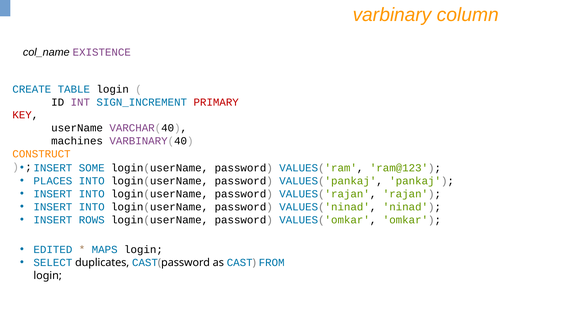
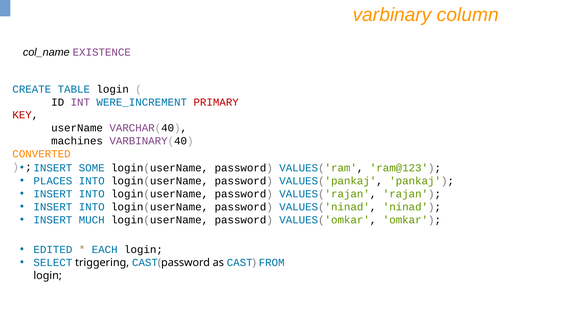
SIGN_INCREMENT: SIGN_INCREMENT -> WERE_INCREMENT (142, 102)
CONSTRUCT: CONSTRUCT -> CONVERTED (42, 154)
ROWS: ROWS -> MUCH (92, 219)
MAPS: MAPS -> EACH (105, 249)
duplicates: duplicates -> triggering (102, 262)
